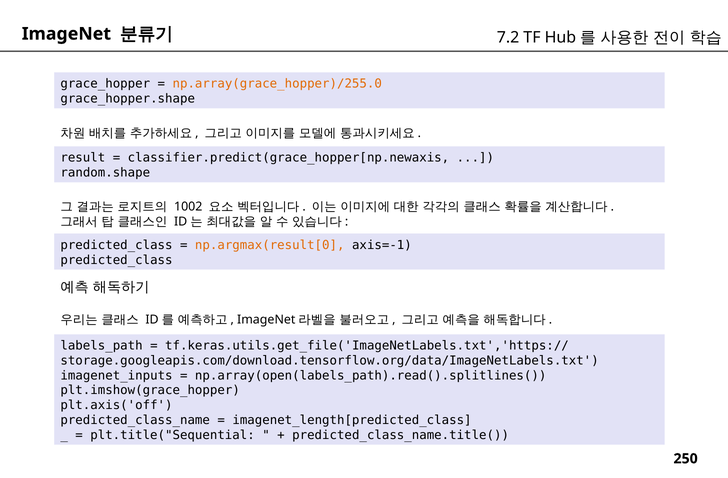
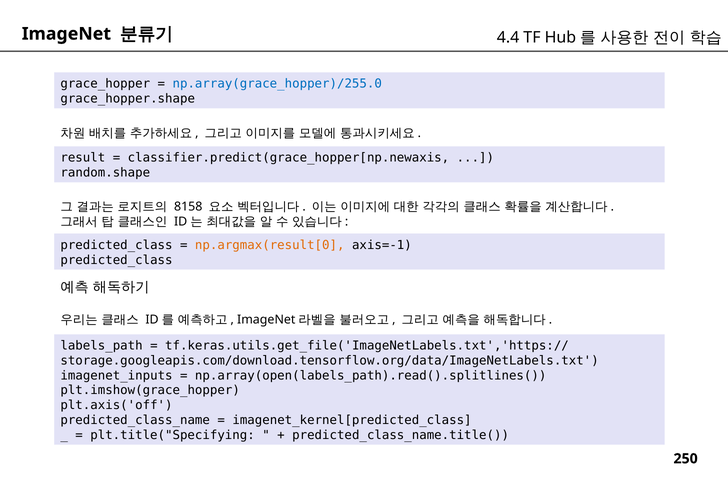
7.2: 7.2 -> 4.4 (508, 37)
np.array(grace_hopper)/255.0 colour: orange -> blue (277, 84)
1002: 1002 -> 8158 (188, 207)
imagenet_length[predicted_class: imagenet_length[predicted_class -> imagenet_kernel[predicted_class (352, 420)
plt.title("Sequential: plt.title("Sequential -> plt.title("Specifying (173, 435)
